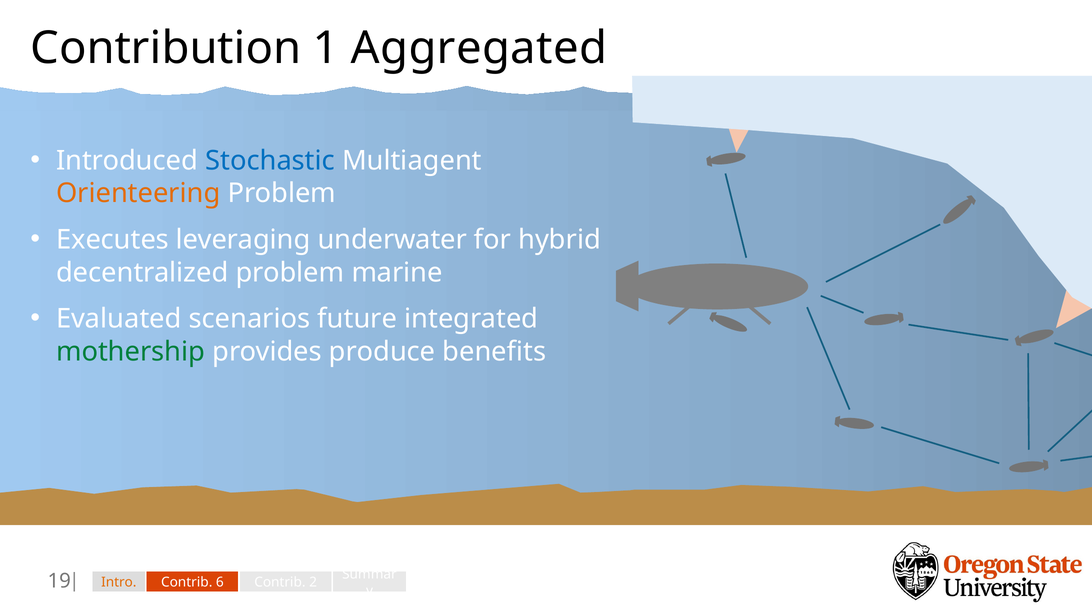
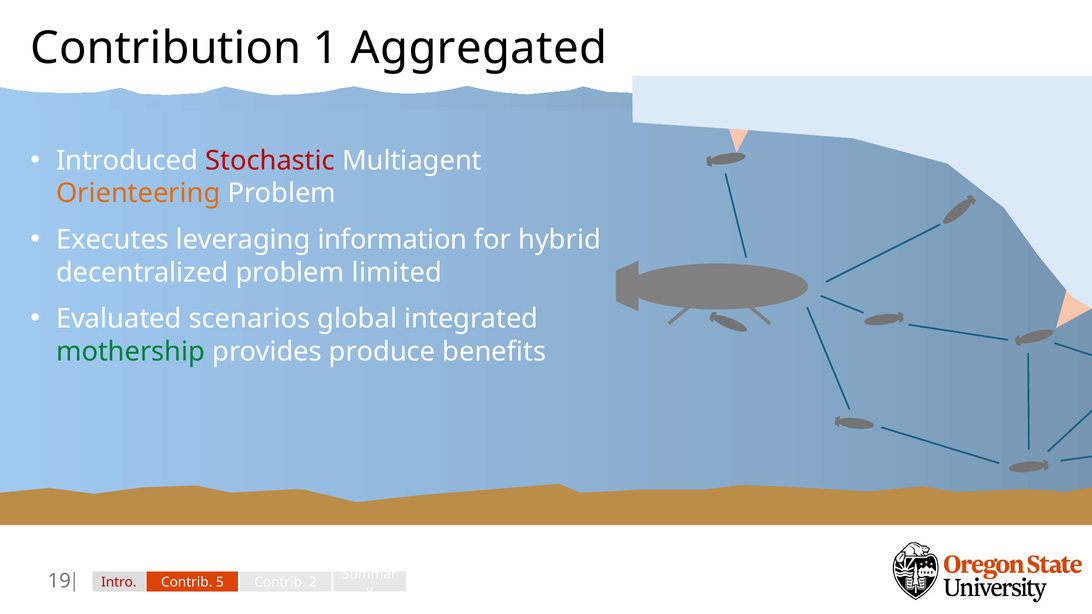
Stochastic colour: blue -> red (270, 161)
underwater: underwater -> information (392, 240)
marine: marine -> limited (397, 273)
future: future -> global (357, 319)
Intro colour: orange -> red (119, 583)
6: 6 -> 5 (220, 583)
